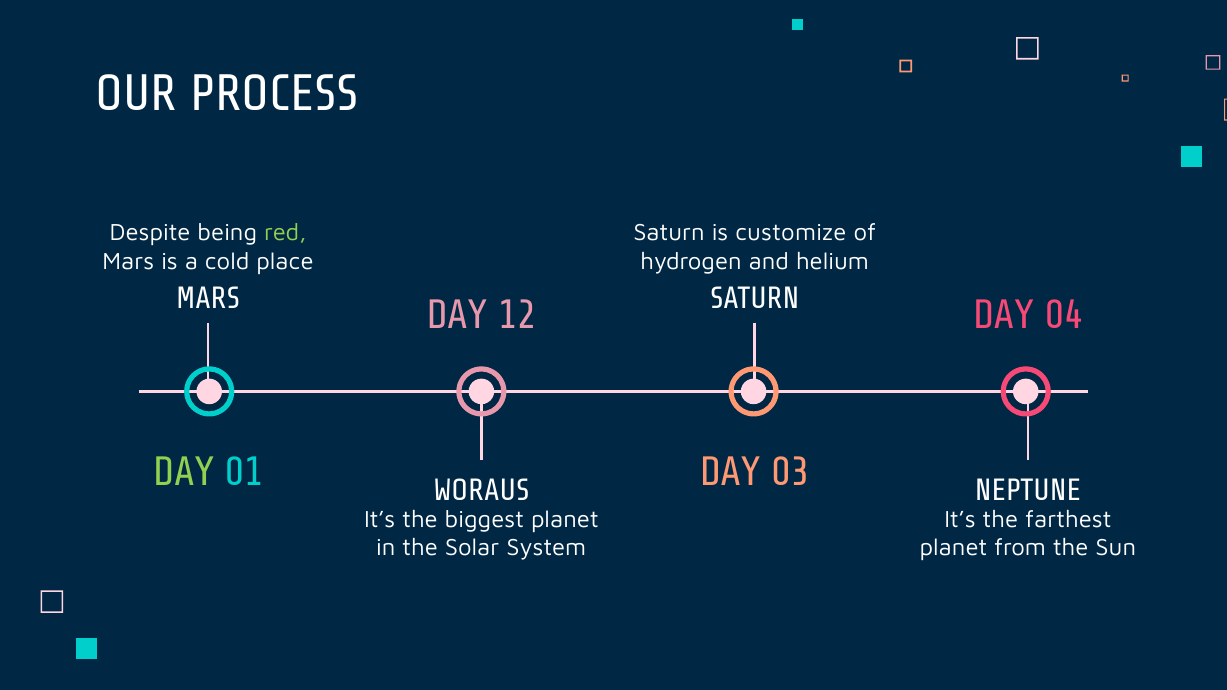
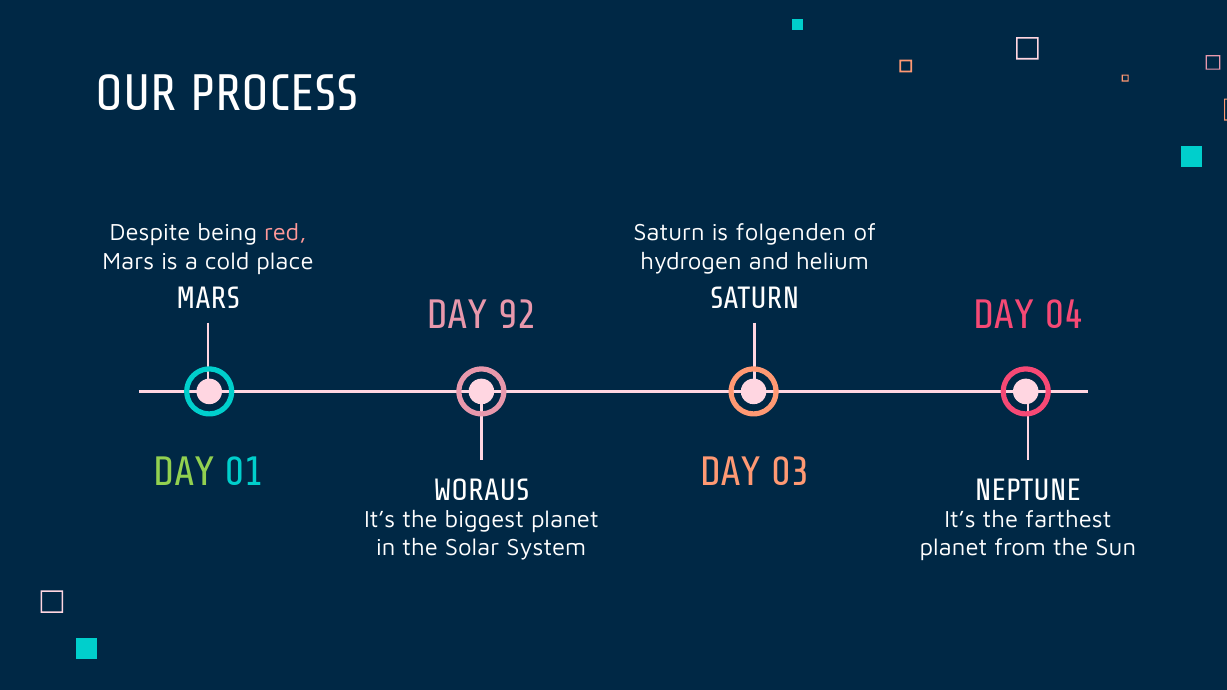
red colour: light green -> pink (285, 233)
customize: customize -> folgenden (791, 233)
12: 12 -> 92 (517, 315)
